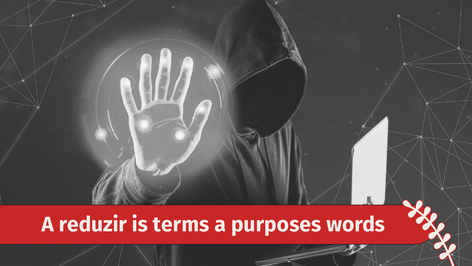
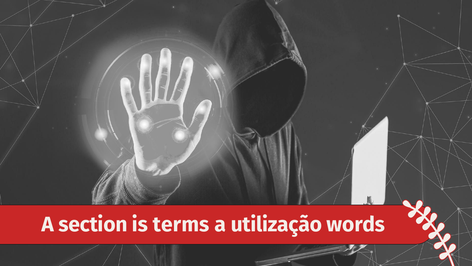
reduzir: reduzir -> section (93, 224)
purposes: purposes -> utilização (276, 224)
